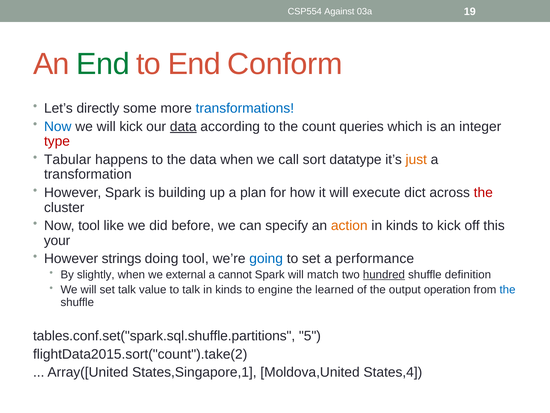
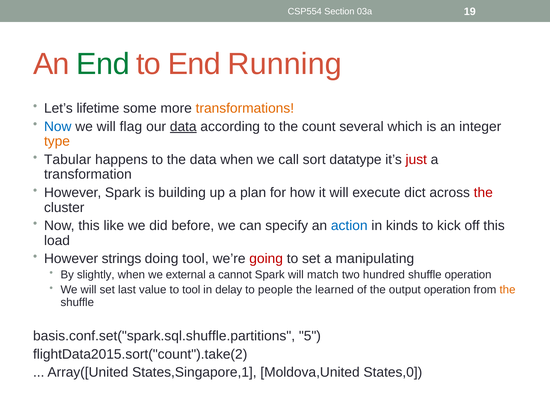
Against: Against -> Section (339, 12)
Conform: Conform -> Running (285, 64)
directly: directly -> lifetime (98, 108)
transformations colour: blue -> orange (245, 108)
will kick: kick -> flag (131, 126)
queries: queries -> several (362, 126)
type colour: red -> orange (57, 141)
just colour: orange -> red (416, 159)
Now tool: tool -> this (89, 225)
action colour: orange -> blue (349, 225)
your: your -> load (57, 240)
going colour: blue -> red (266, 258)
performance: performance -> manipulating (375, 258)
hundred underline: present -> none (384, 274)
shuffle definition: definition -> operation (468, 274)
set talk: talk -> last (127, 290)
to talk: talk -> tool (191, 290)
kinds: kinds -> delay (229, 290)
engine: engine -> people (275, 290)
the colour: blue -> orange (508, 290)
tables.conf.set("spark.sql.shuffle.partitions: tables.conf.set("spark.sql.shuffle.partitions -> basis.conf.set("spark.sql.shuffle.partitions (164, 336)
States,4: States,4 -> States,0 (393, 372)
